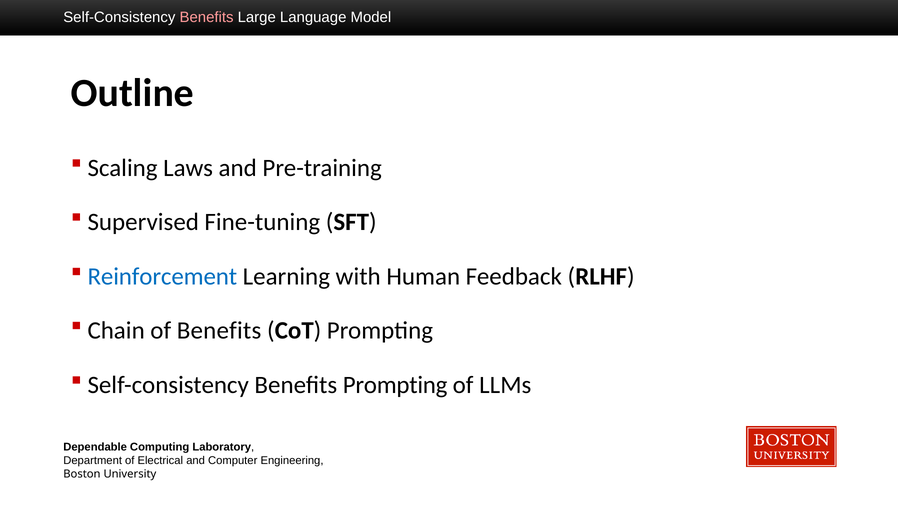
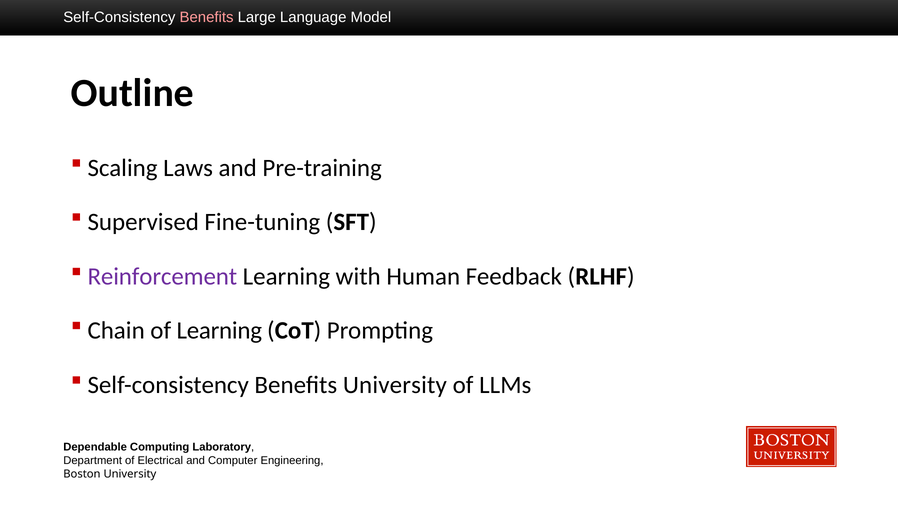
Reinforcement colour: blue -> purple (162, 277)
of Benefits: Benefits -> Learning (219, 331)
Benefits Prompting: Prompting -> University (395, 385)
